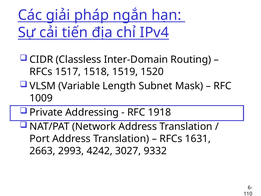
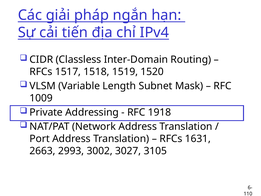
4242: 4242 -> 3002 (100, 151)
9332: 9332 -> 3105 (155, 151)
